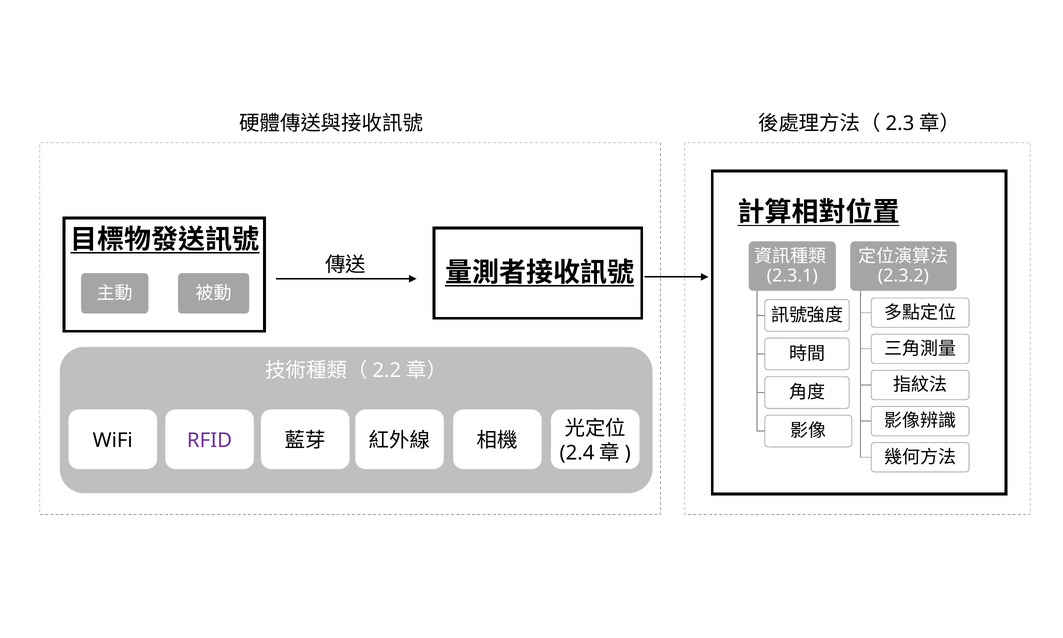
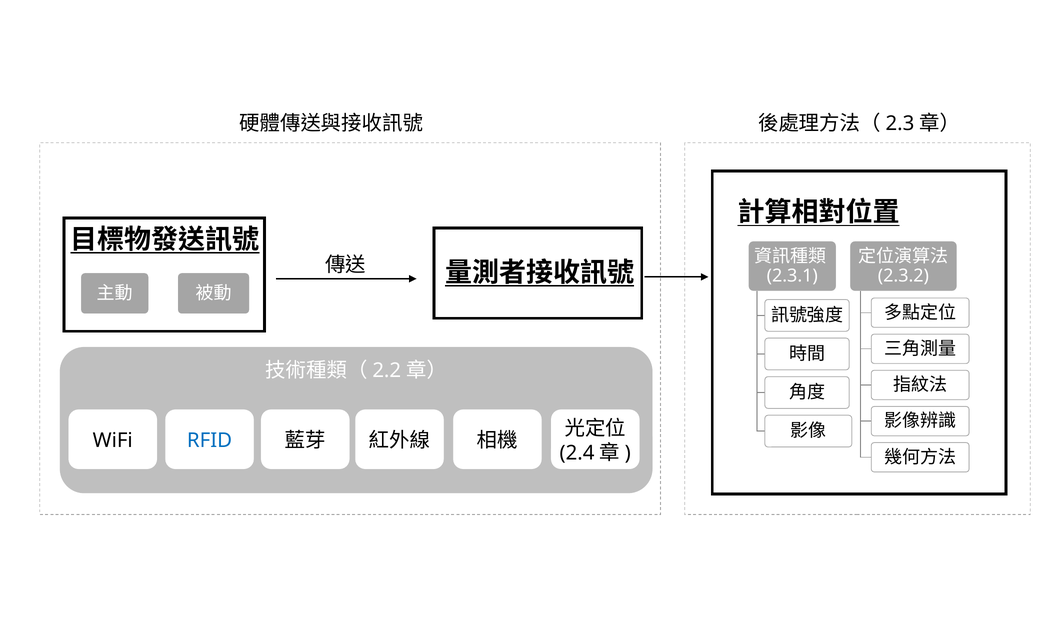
RFID colour: purple -> blue (210, 440)
